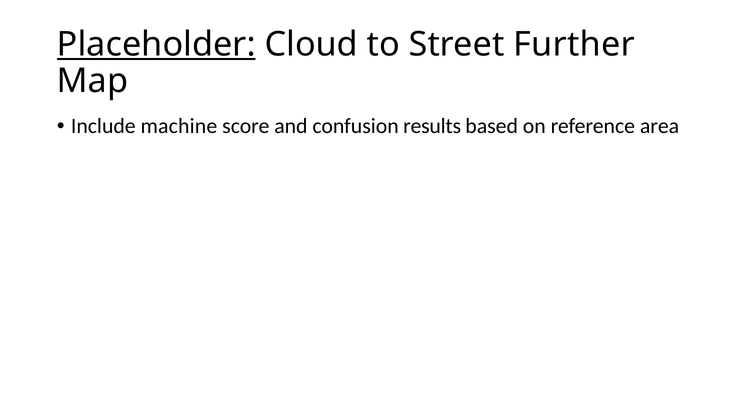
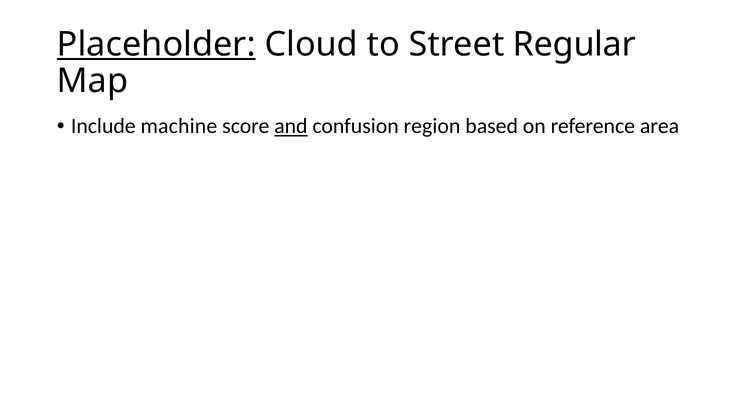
Further: Further -> Regular (574, 44)
and underline: none -> present (291, 126)
results: results -> region (432, 126)
